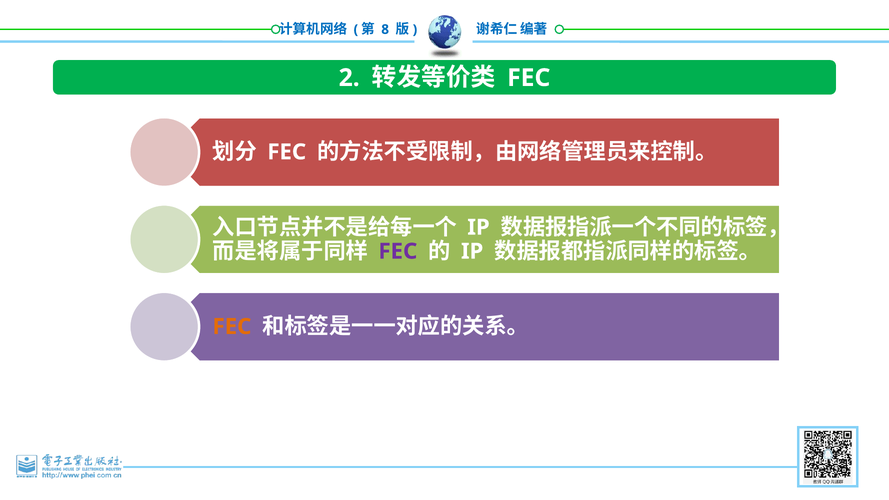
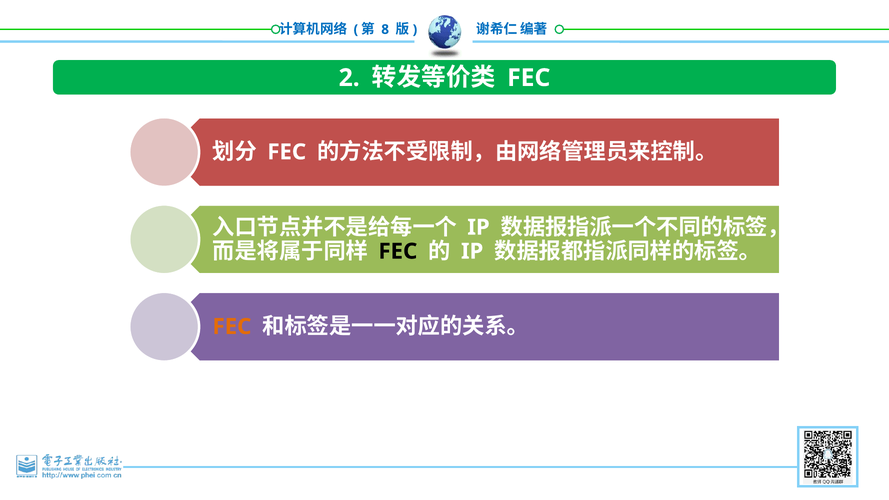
FEC colour: purple -> black (398, 251)
